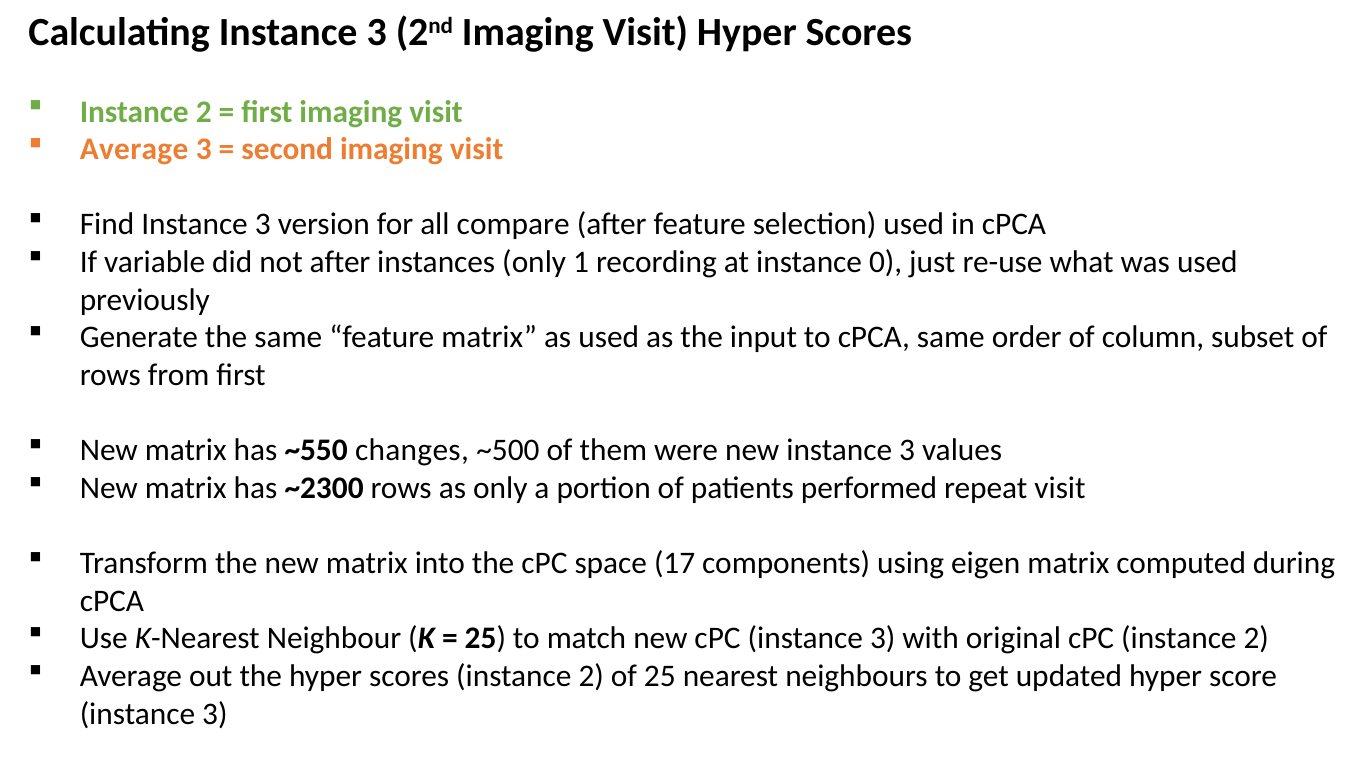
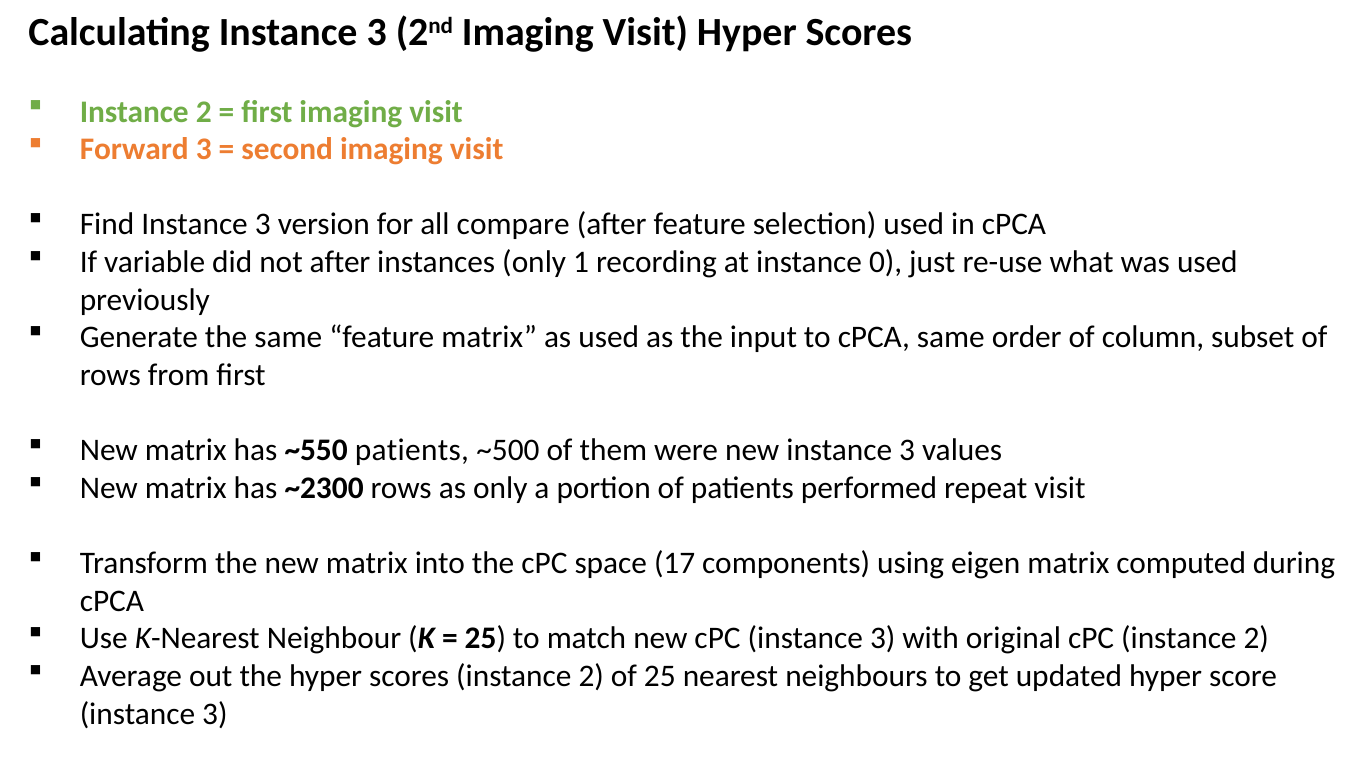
Average: Average -> Forward (134, 149)
~550 changes: changes -> patients (412, 450)
